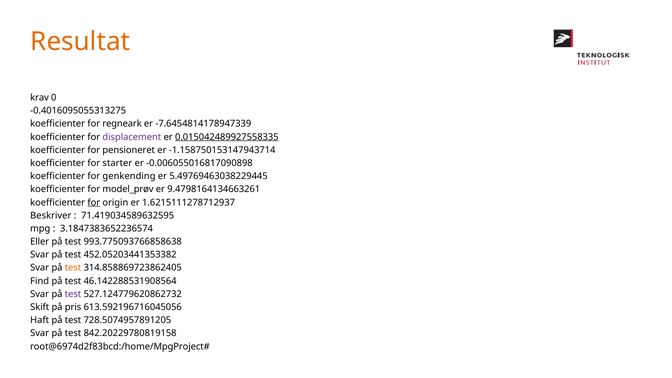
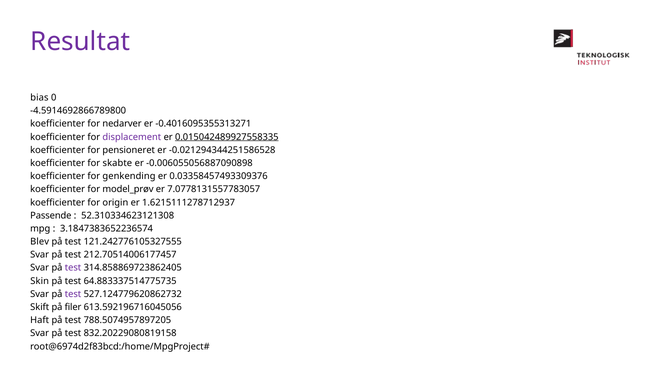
Resultat colour: orange -> purple (80, 42)
krav: krav -> bias (39, 98)
-0.4016095055313275: -0.4016095055313275 -> -4.5914692866789800 (78, 111)
regneark: regneark -> nedarver (122, 124)
-7.6454814178947339: -7.6454814178947339 -> -0.4016095355313271 (203, 124)
-1.158750153147943714: -1.158750153147943714 -> -0.021294344251586528 (222, 150)
starter: starter -> skabte (117, 163)
-0.006055016817090898: -0.006055016817090898 -> -0.006055056887090898 (199, 163)
5.49769463038229445: 5.49769463038229445 -> 0.03358457493309376 (219, 176)
9.4798164134663261: 9.4798164134663261 -> 7.0778131557783057 (214, 189)
for underline: present -> none (94, 202)
Beskriver: Beskriver -> Passende (51, 216)
71.419034589632595: 71.419034589632595 -> 52.310334623121308 (128, 216)
Eller: Eller -> Blev (40, 242)
993.775093766858638: 993.775093766858638 -> 121.242776105327555 (133, 242)
452.05203441353382: 452.05203441353382 -> 212.70514006177457 (130, 255)
test colour: orange -> purple (73, 268)
Find: Find -> Skin (40, 281)
46.142288531908564: 46.142288531908564 -> 64.883337514775735 (130, 281)
pris: pris -> filer (73, 307)
728.5074957891205: 728.5074957891205 -> 788.5074957897205 (127, 320)
842.20229780819158: 842.20229780819158 -> 832.20229080819158 (130, 333)
